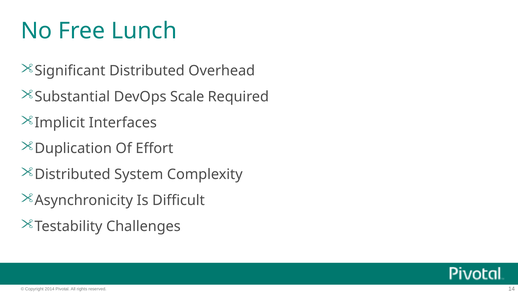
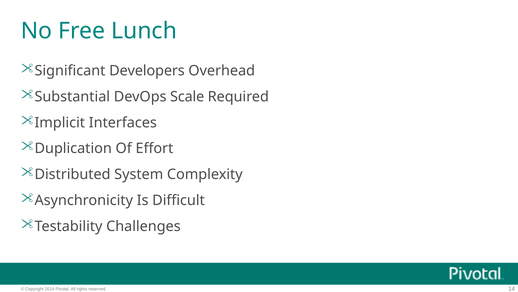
Significant Distributed: Distributed -> Developers (147, 71)
